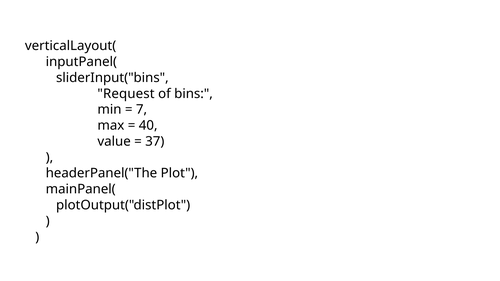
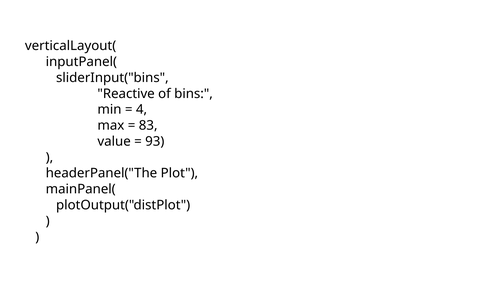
Request: Request -> Reactive (126, 94)
7: 7 -> 4 (142, 110)
40: 40 -> 83 (148, 126)
37: 37 -> 93 (155, 142)
